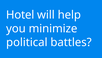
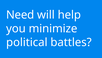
Hotel: Hotel -> Need (20, 15)
